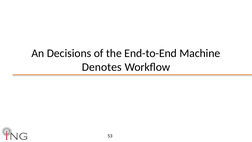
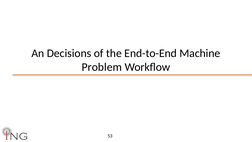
Denotes: Denotes -> Problem (102, 67)
